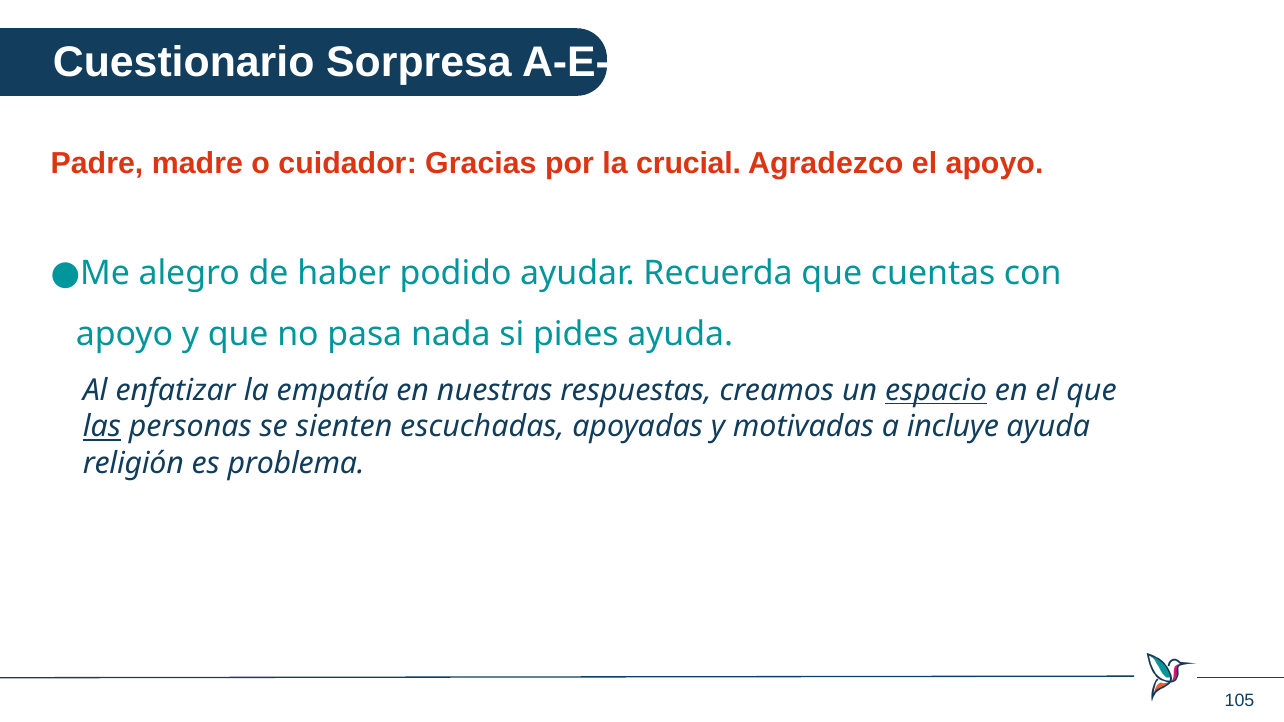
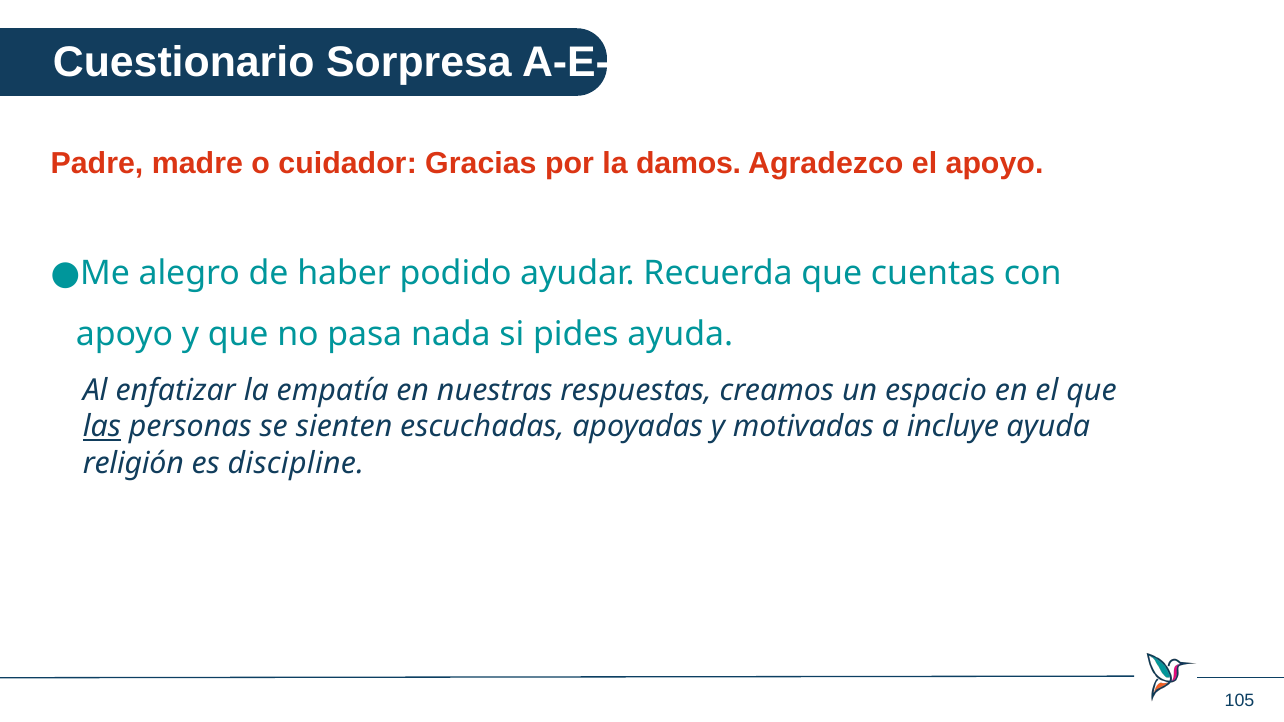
crucial: crucial -> damos (689, 163)
espacio underline: present -> none (936, 391)
problema: problema -> discipline (296, 463)
